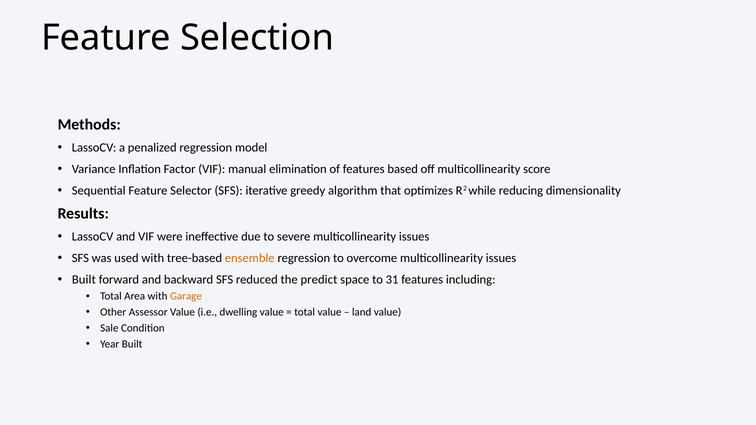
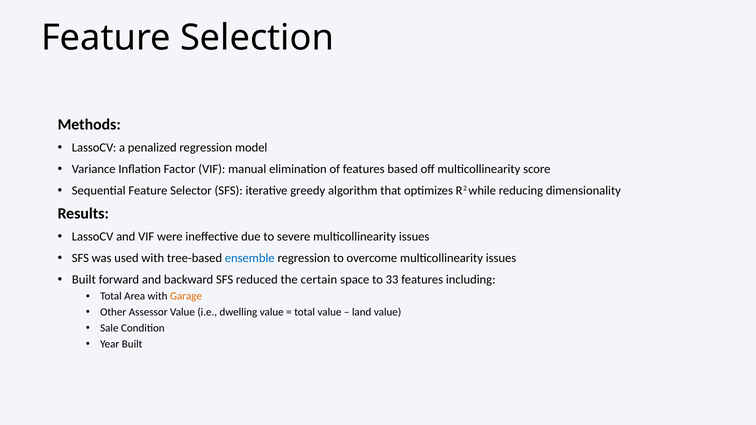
ensemble colour: orange -> blue (250, 258)
predict: predict -> certain (319, 280)
31: 31 -> 33 (392, 280)
